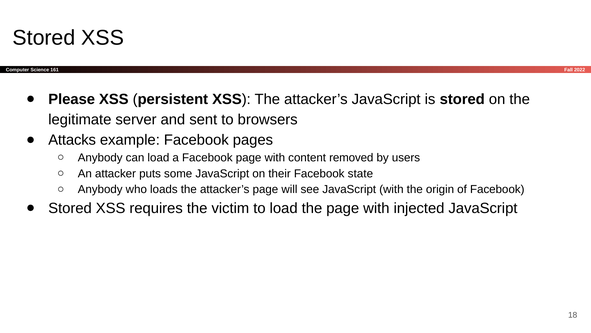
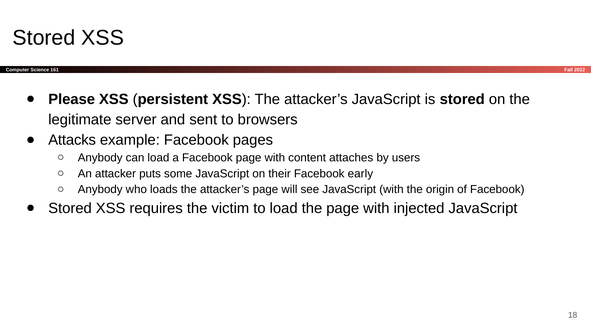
removed: removed -> attaches (351, 157)
state: state -> early (360, 173)
